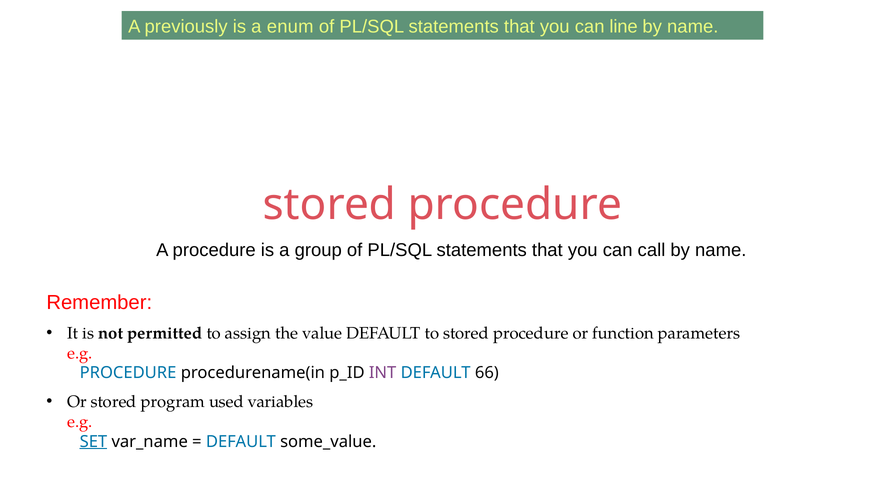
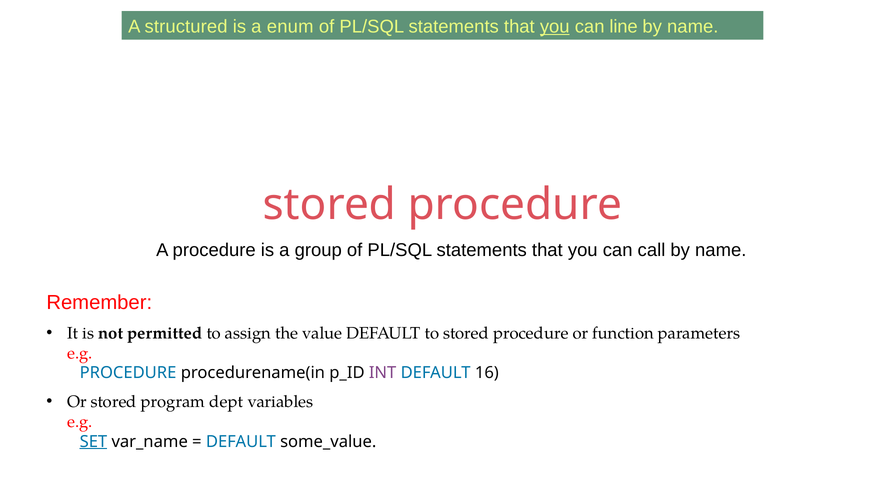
previously: previously -> structured (186, 27)
you underline: none -> present (555, 27)
66: 66 -> 16 (487, 373)
used: used -> dept (226, 402)
